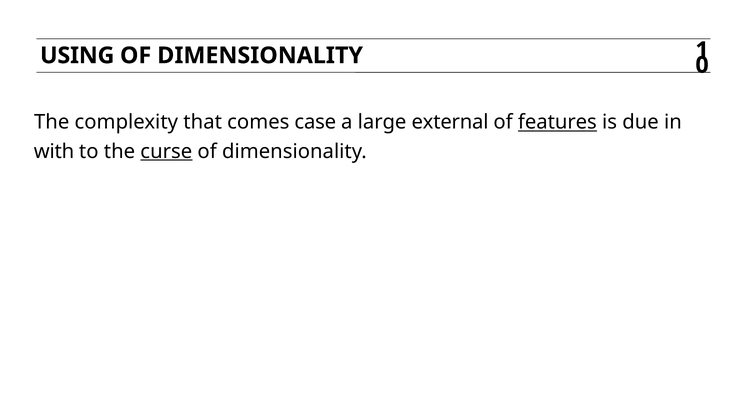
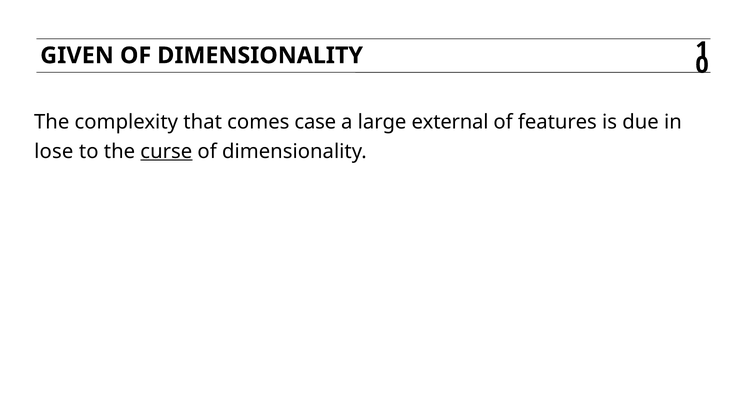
USING: USING -> GIVEN (77, 56)
features underline: present -> none (557, 122)
with: with -> lose (54, 152)
